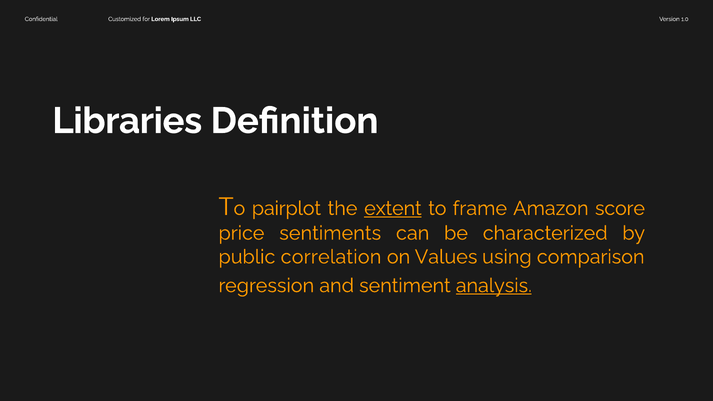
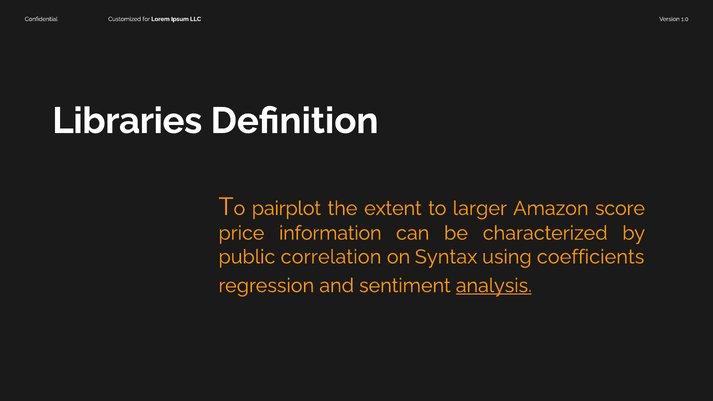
extent underline: present -> none (393, 208)
frame: frame -> larger (480, 208)
sentiments: sentiments -> information (330, 233)
Values: Values -> Syntax (446, 257)
comparison: comparison -> coefficients (591, 257)
